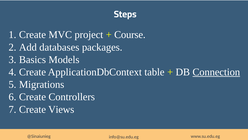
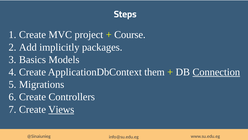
databases: databases -> implicitly (59, 47)
table: table -> them (154, 72)
Views underline: none -> present (61, 109)
